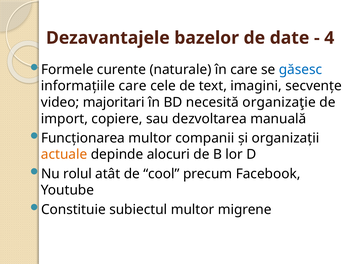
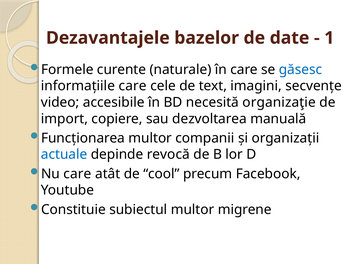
4: 4 -> 1 (329, 38)
majoritari: majoritari -> accesibile (114, 102)
actuale colour: orange -> blue (64, 154)
alocuri: alocuri -> revocă (168, 154)
Nu rolul: rolul -> care (77, 173)
